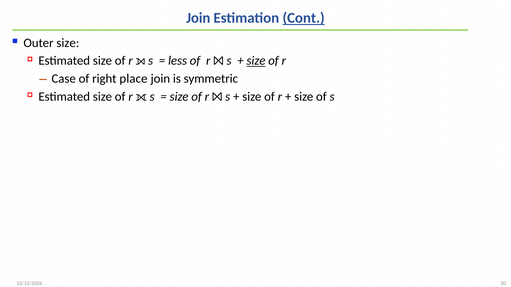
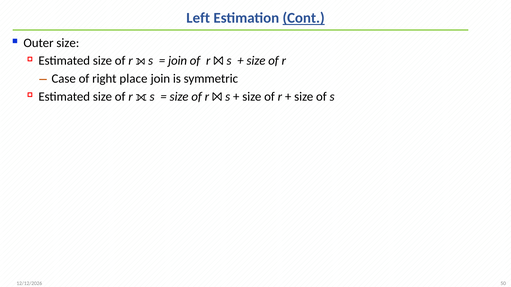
Join: Join -> Left (198, 18)
less: less -> join (178, 61)
size underline: present -> none (256, 61)
